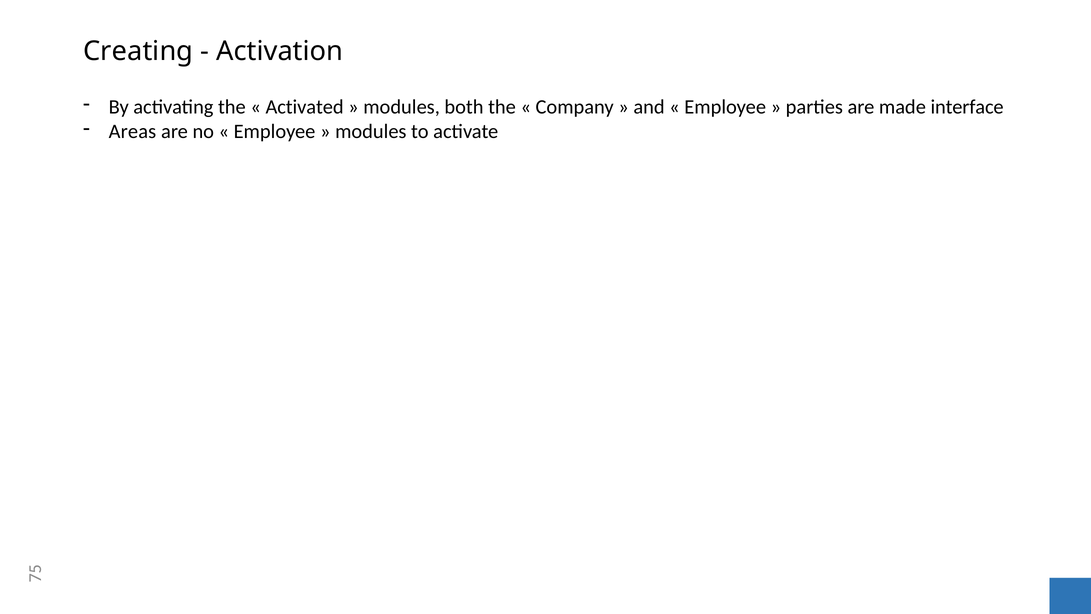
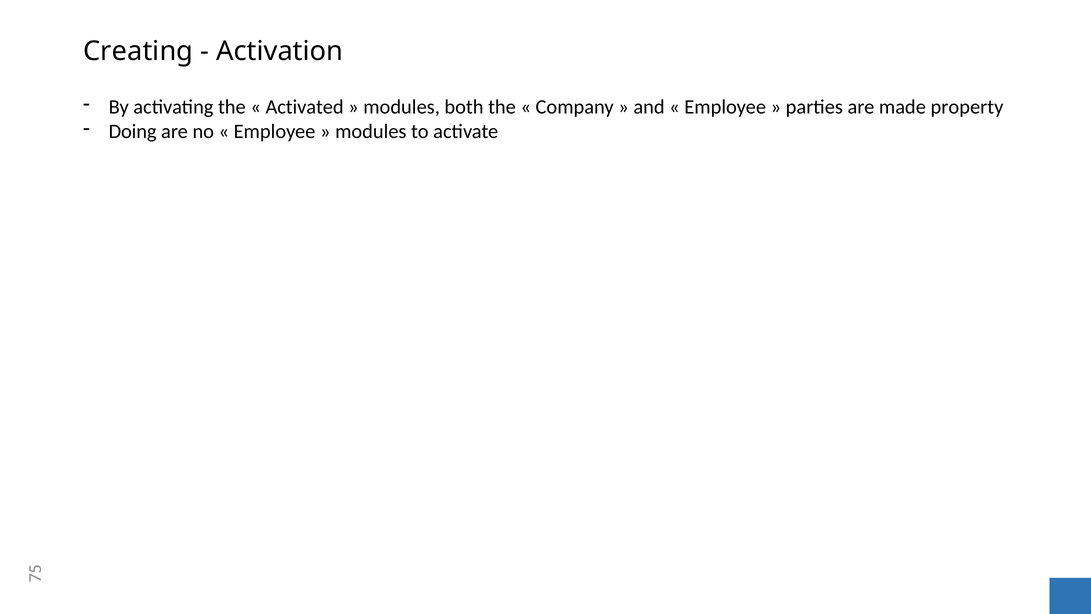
interface: interface -> property (967, 107)
Areas: Areas -> Doing (133, 132)
